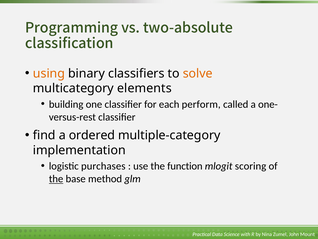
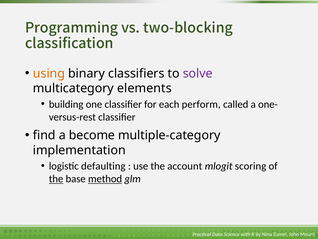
two-absolute: two-absolute -> two-blocking (188, 28)
solve colour: orange -> purple (198, 73)
ordered: ordered -> become (92, 135)
purchases: purchases -> defaulting (103, 166)
function: function -> account (185, 166)
method underline: none -> present (105, 179)
